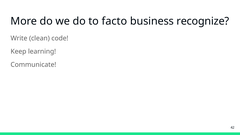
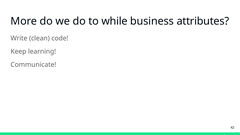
facto: facto -> while (114, 21)
recognize: recognize -> attributes (203, 21)
